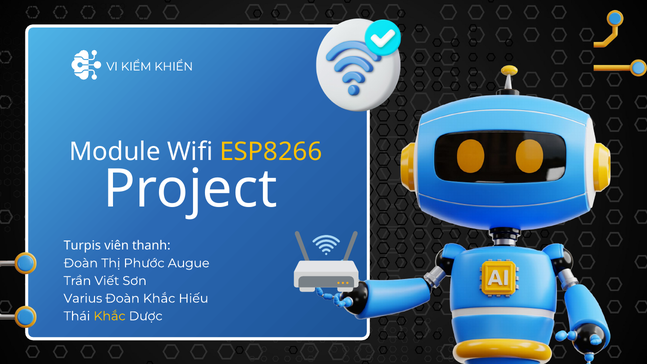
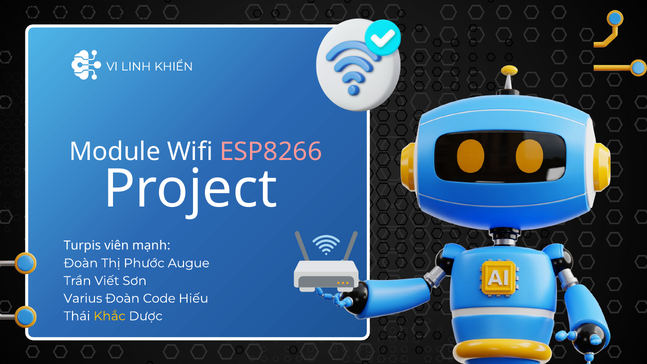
KIỂM: KIỂM -> LINH (136, 67)
ESP8266 colour: yellow -> pink (271, 152)
thanh: thanh -> mạnh (151, 245)
Đoàn Khắc: Khắc -> Code (159, 298)
